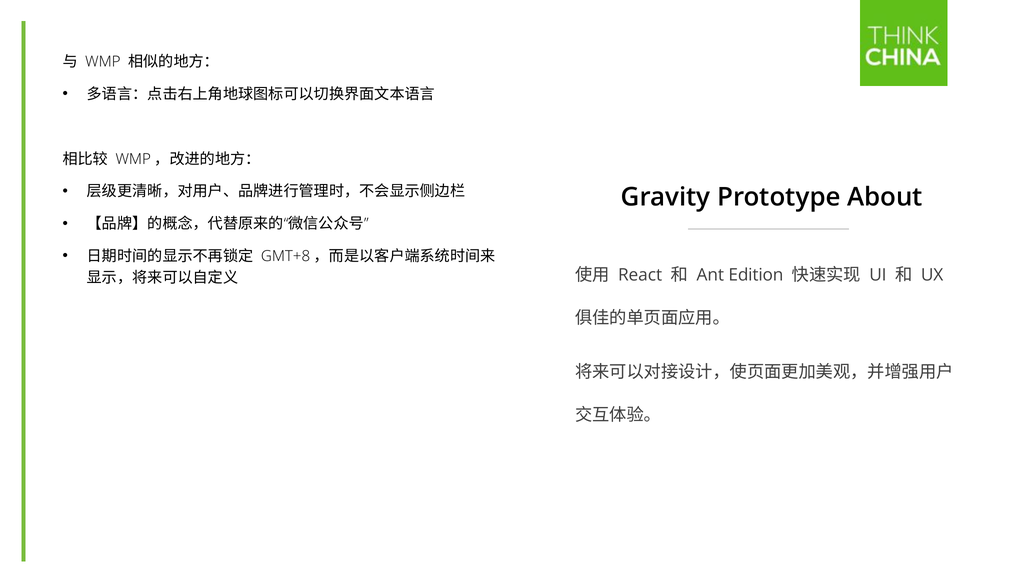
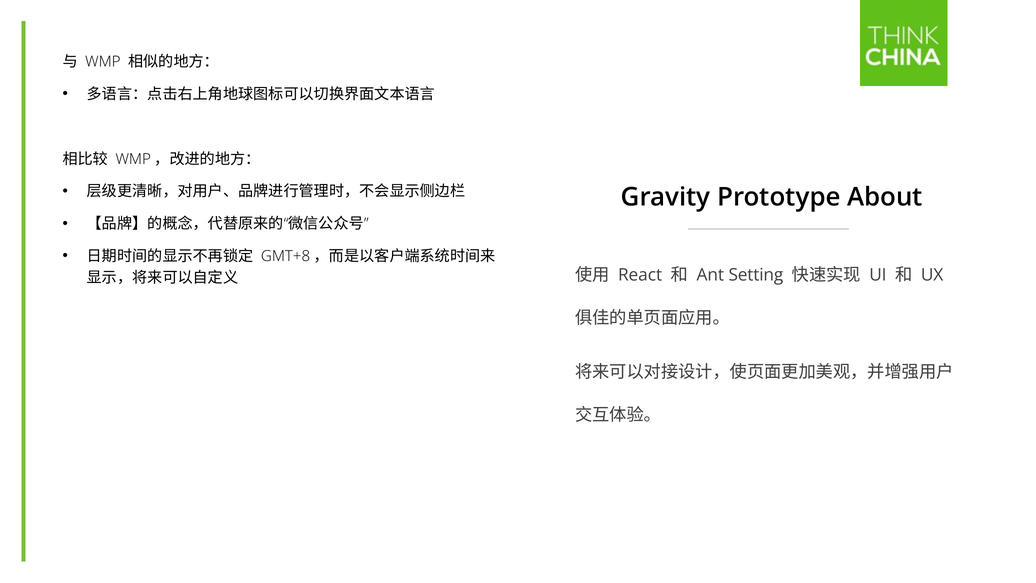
Edition: Edition -> Setting (756, 275)
